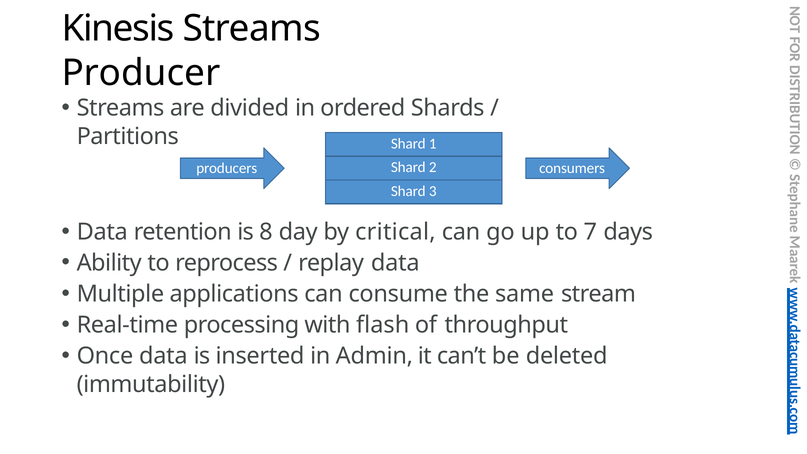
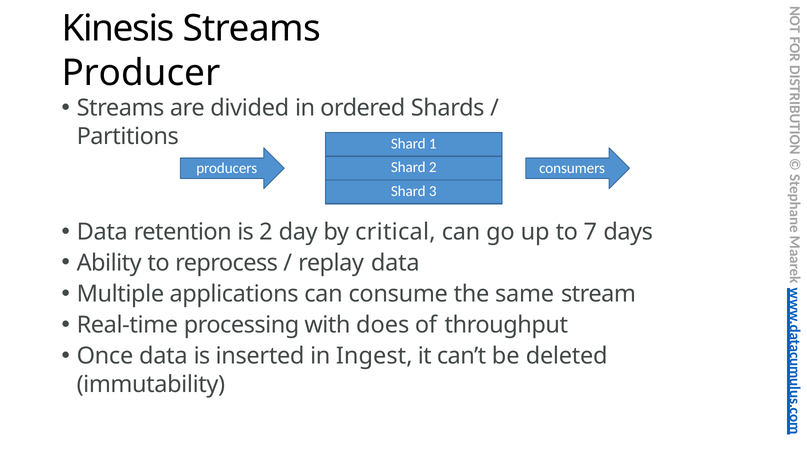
is 8: 8 -> 2 (266, 232)
flash: flash -> does (383, 325)
Admin: Admin -> Ingest (374, 356)
